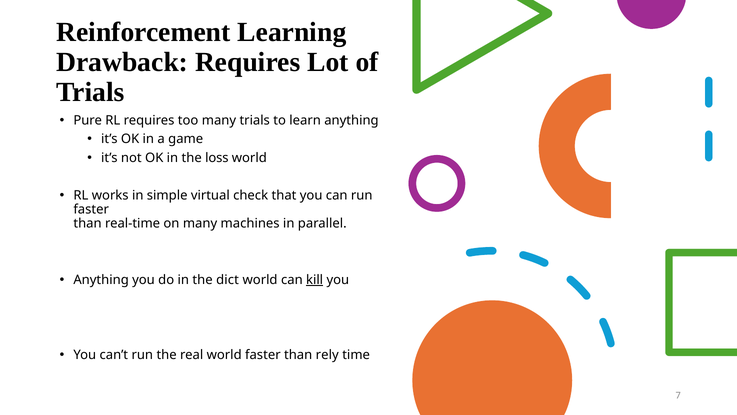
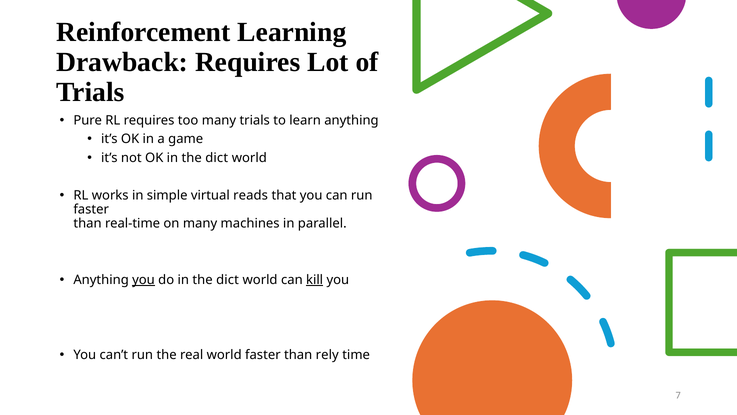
OK in the loss: loss -> dict (217, 158)
check: check -> reads (251, 195)
you underline: none -> present (144, 279)
